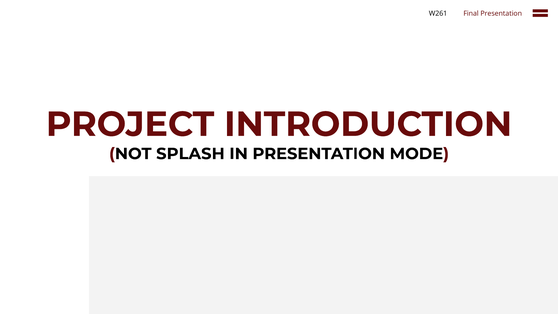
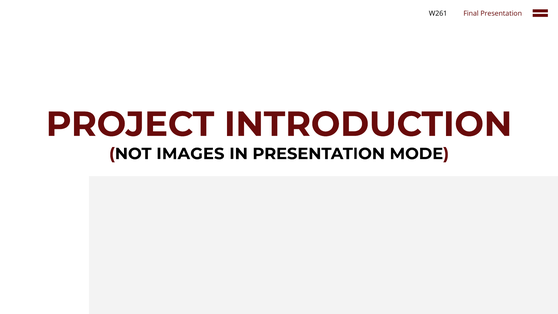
SPLASH: SPLASH -> IMAGES (190, 154)
